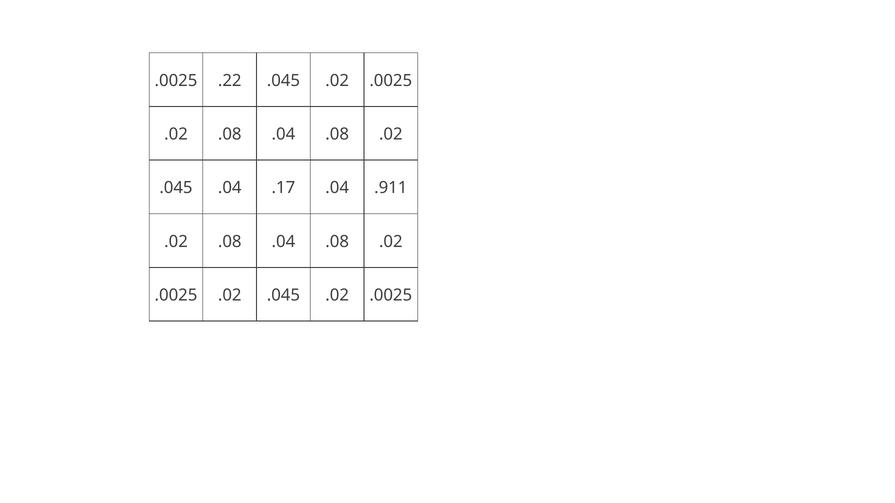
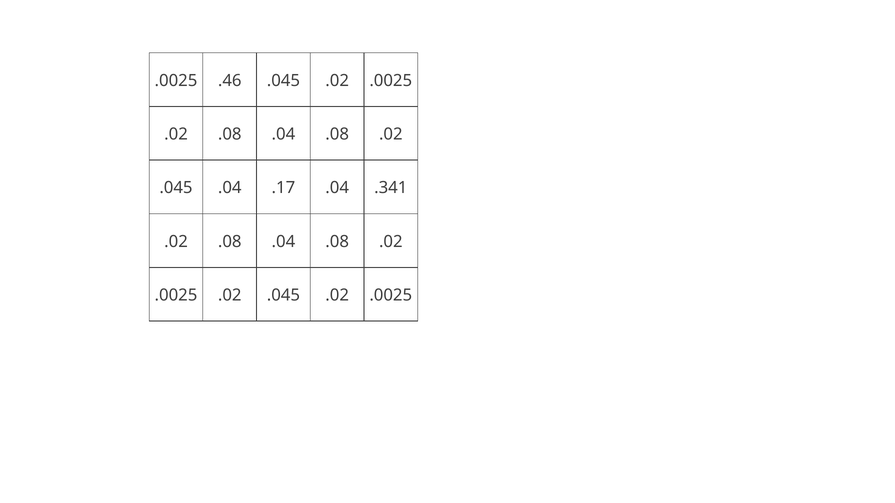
.22: .22 -> .46 (230, 81)
.911: .911 -> .341 (391, 188)
